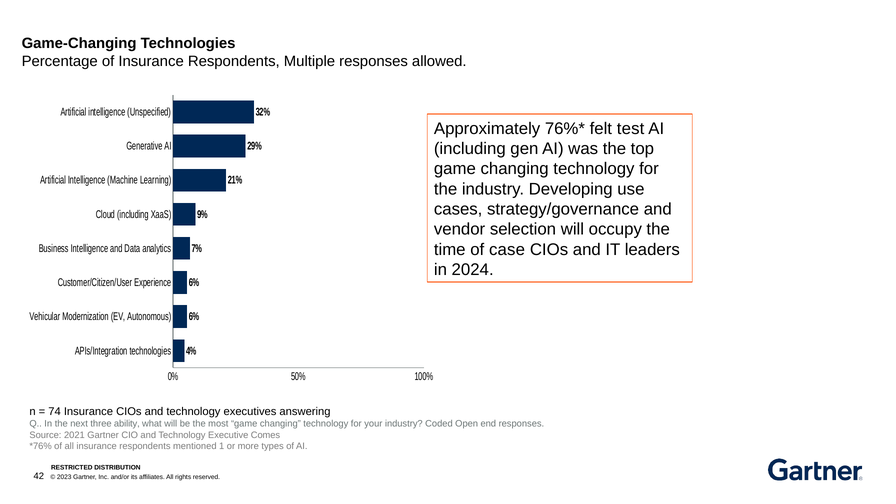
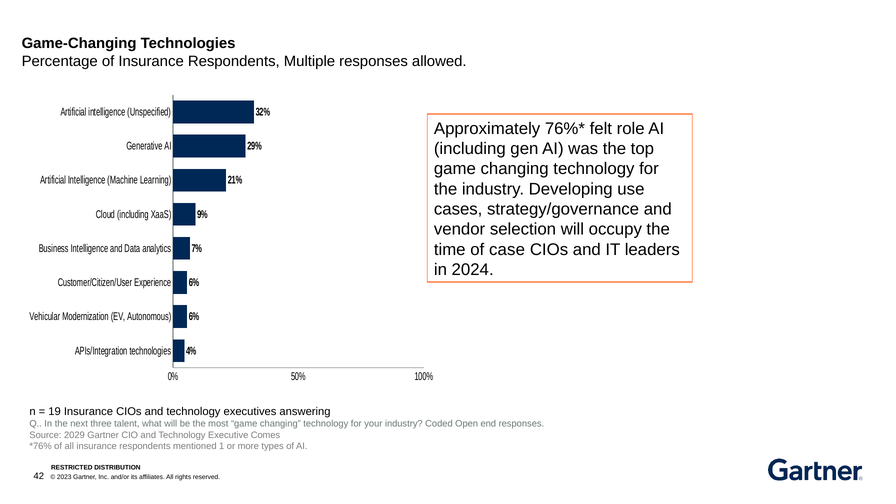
test: test -> role (631, 129)
74: 74 -> 19 (55, 412)
ability: ability -> talent (127, 424)
2021: 2021 -> 2029 (74, 435)
